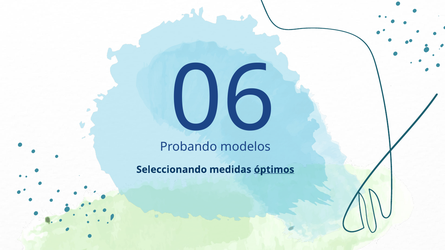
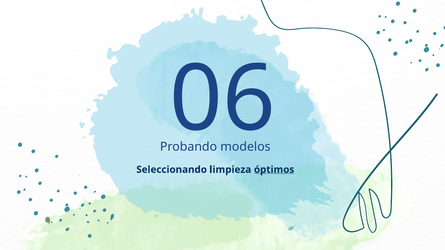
medidas: medidas -> limpieza (230, 170)
